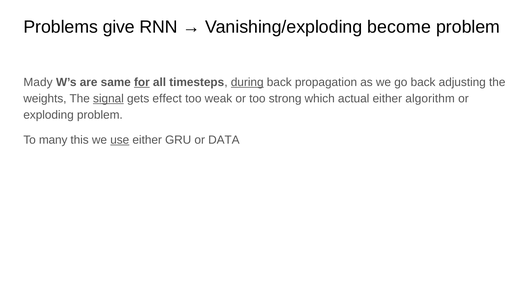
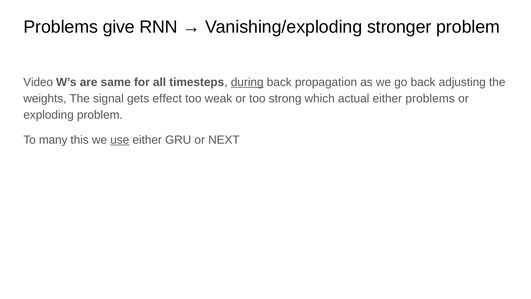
become: become -> stronger (399, 27)
Mady: Mady -> Video (38, 82)
for underline: present -> none (142, 82)
signal underline: present -> none (108, 98)
either algorithm: algorithm -> problems (430, 98)
DATA: DATA -> NEXT (224, 140)
